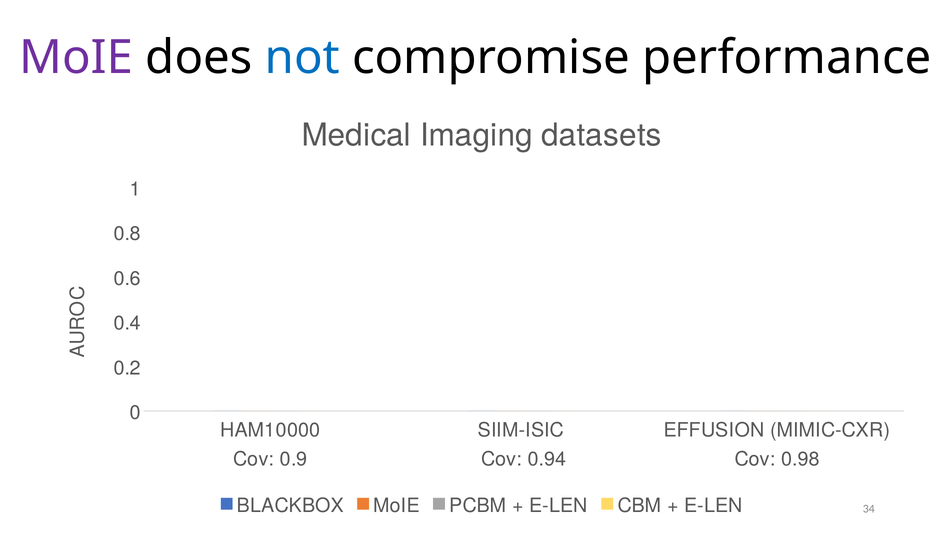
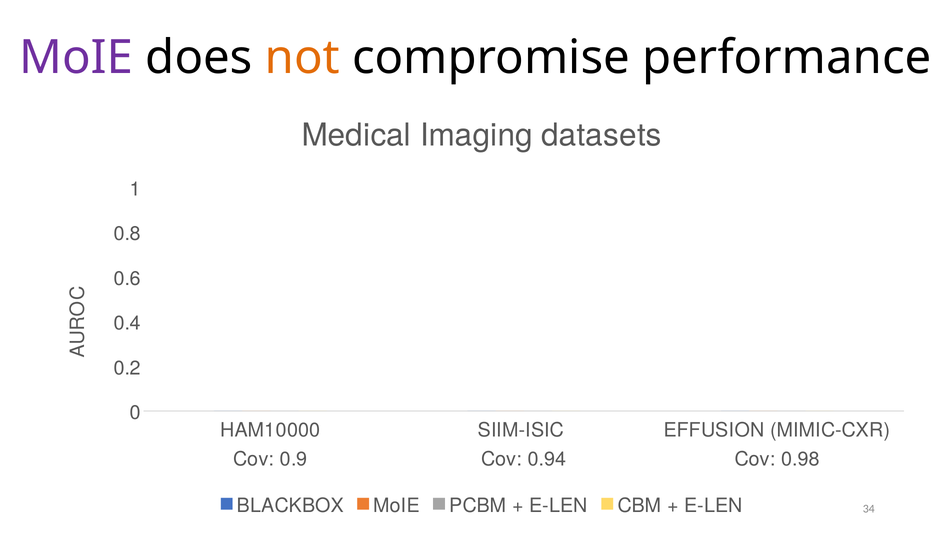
not colour: blue -> orange (302, 58)
